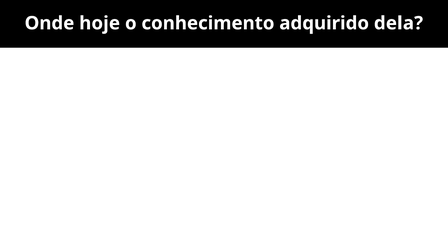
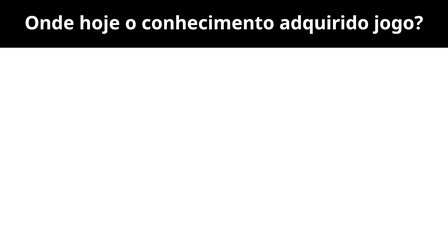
dela: dela -> jogo (399, 23)
